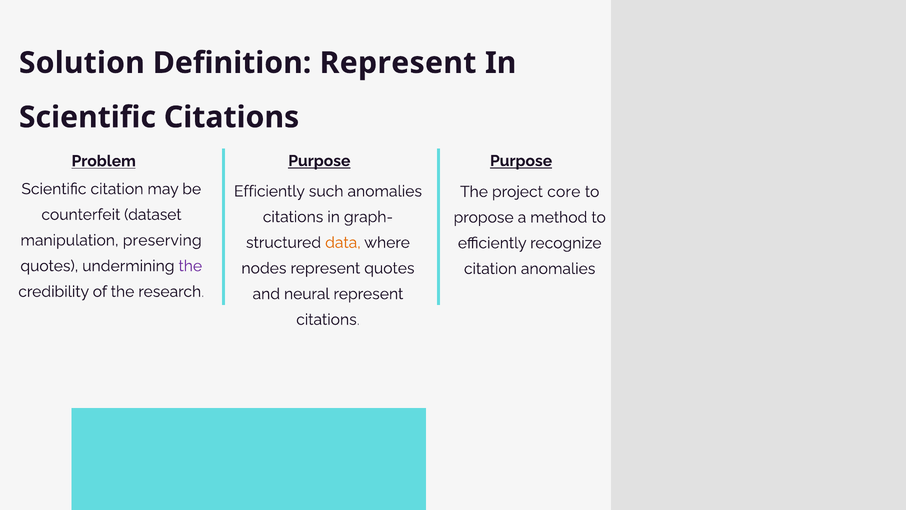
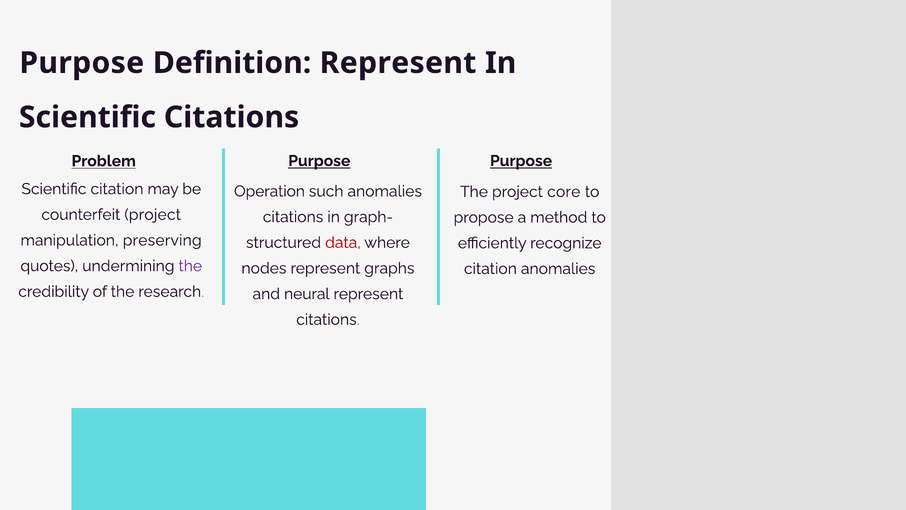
Solution: Solution -> Purpose (82, 63)
Efficiently: Efficiently -> Operation (269, 191)
counterfeit dataset: dataset -> project (153, 214)
data colour: orange -> red (343, 242)
represent quotes: quotes -> graphs (389, 268)
